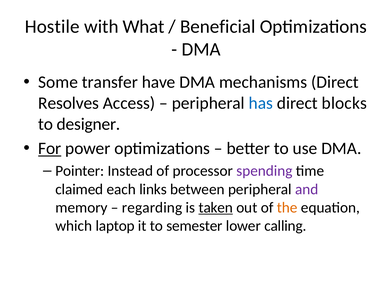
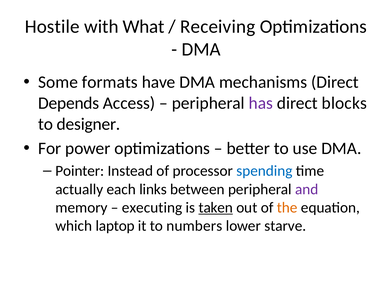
Beneficial: Beneficial -> Receiving (218, 26)
transfer: transfer -> formats (110, 82)
Resolves: Resolves -> Depends (69, 103)
has colour: blue -> purple (261, 103)
For underline: present -> none (50, 148)
spending colour: purple -> blue (264, 171)
claimed: claimed -> actually (79, 189)
regarding: regarding -> executing (152, 208)
semester: semester -> numbers (194, 226)
calling: calling -> starve (285, 226)
